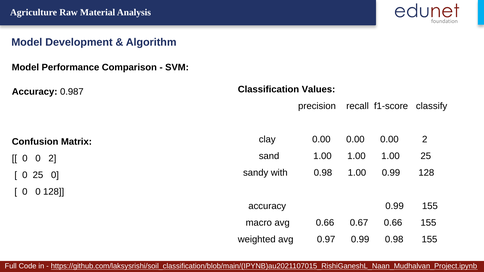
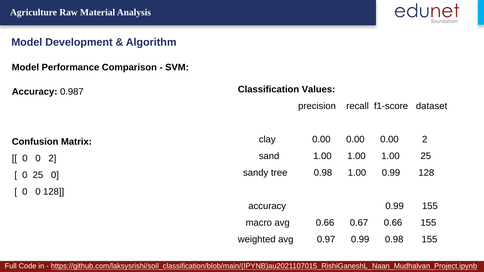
classify: classify -> dataset (432, 106)
with: with -> tree (279, 173)
